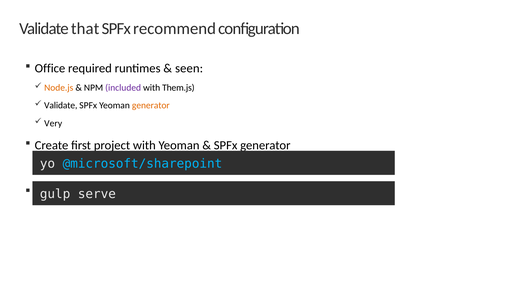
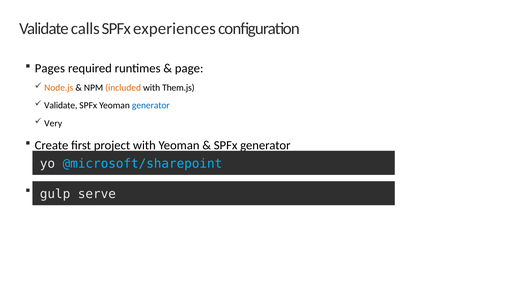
that: that -> calls (85, 29)
recommend: recommend -> experiences (174, 29)
Office: Office -> Pages (50, 69)
seen: seen -> page (189, 69)
included colour: purple -> orange (123, 88)
generator colour: orange -> blue (151, 106)
